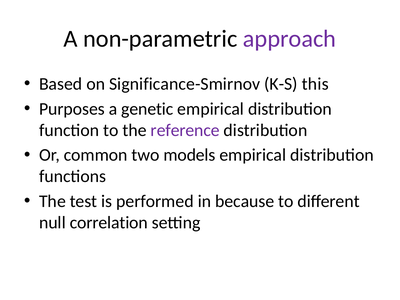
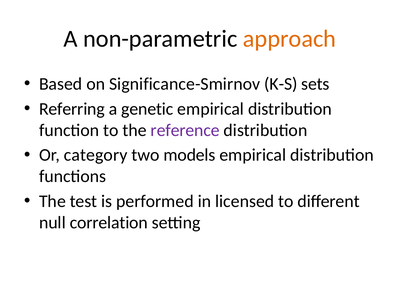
approach colour: purple -> orange (290, 39)
this: this -> sets (315, 84)
Purposes: Purposes -> Referring (72, 109)
common: common -> category (96, 155)
because: because -> licensed (245, 201)
